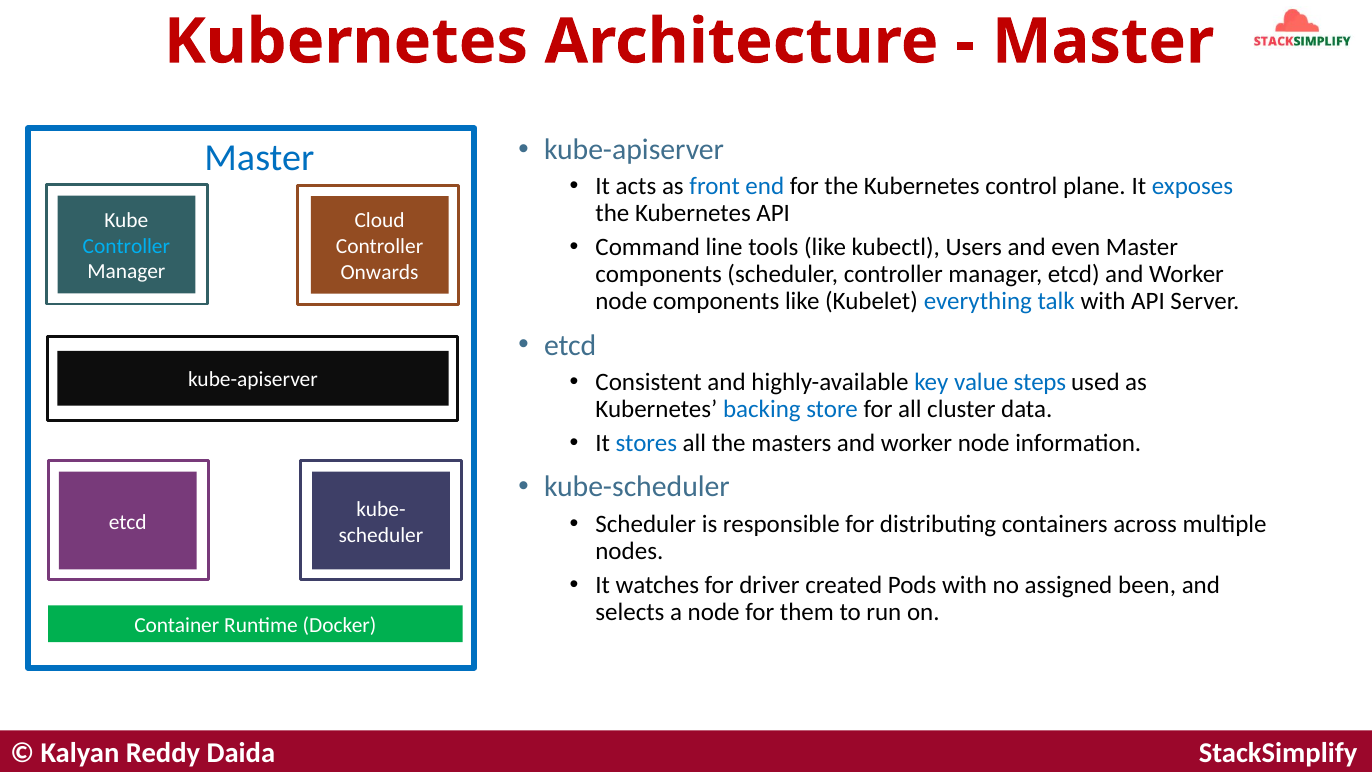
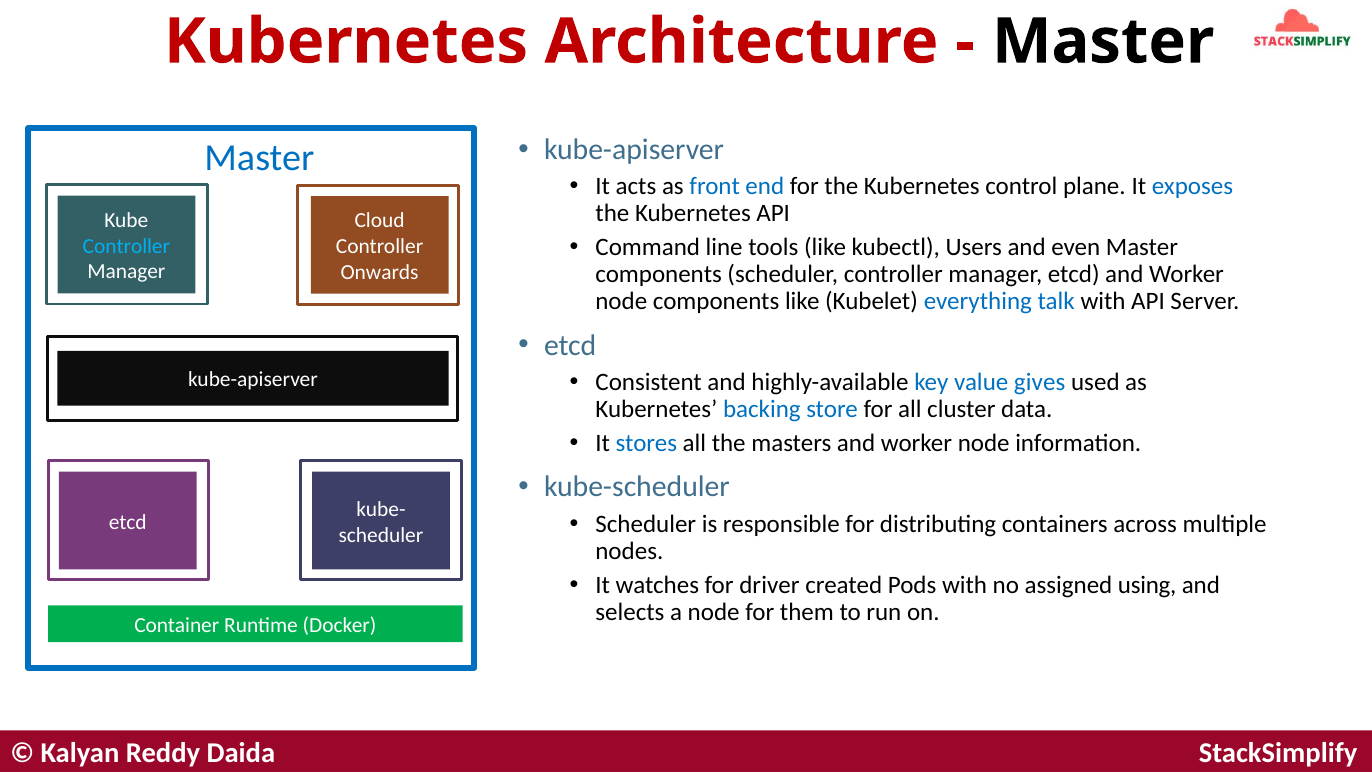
Master colour: red -> black (1103, 42)
steps: steps -> gives (1040, 382)
been: been -> using (1147, 585)
